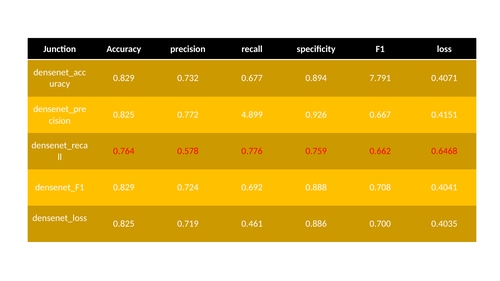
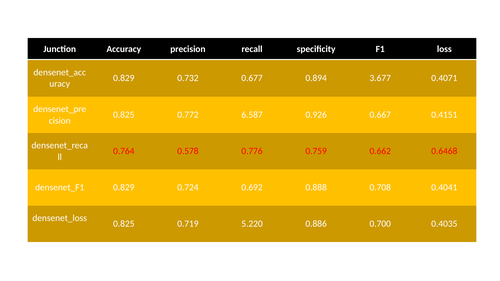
7.791: 7.791 -> 3.677 (380, 78)
4.899: 4.899 -> 6.587 (252, 115)
0.461: 0.461 -> 5.220 (252, 224)
